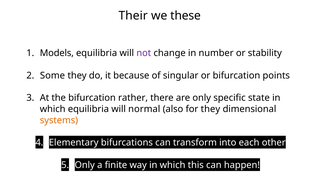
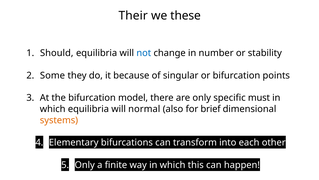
Models: Models -> Should (57, 53)
not colour: purple -> blue (144, 53)
rather: rather -> model (133, 98)
state: state -> must (259, 98)
for they: they -> brief (211, 109)
